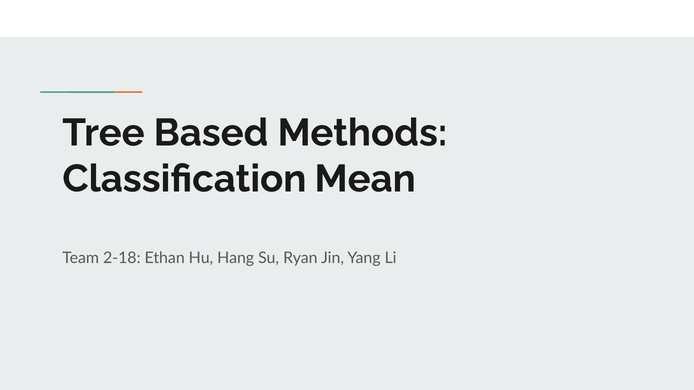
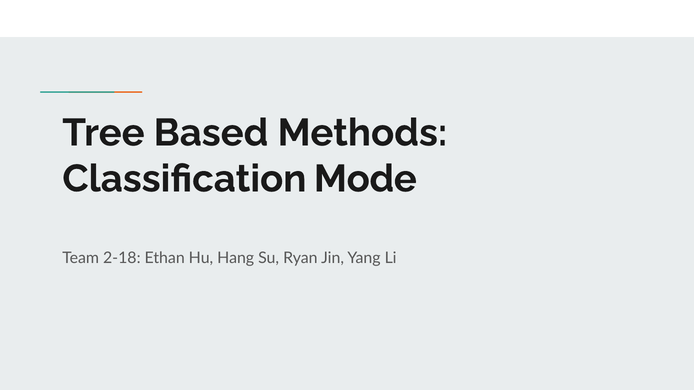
Mean: Mean -> Mode (365, 179)
